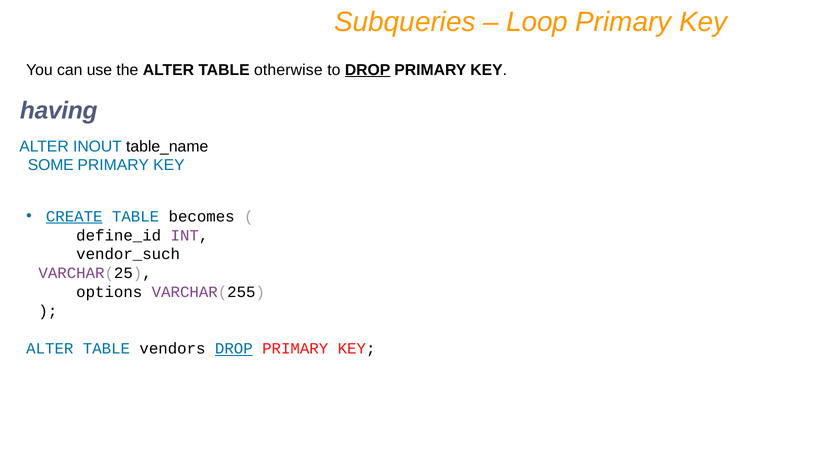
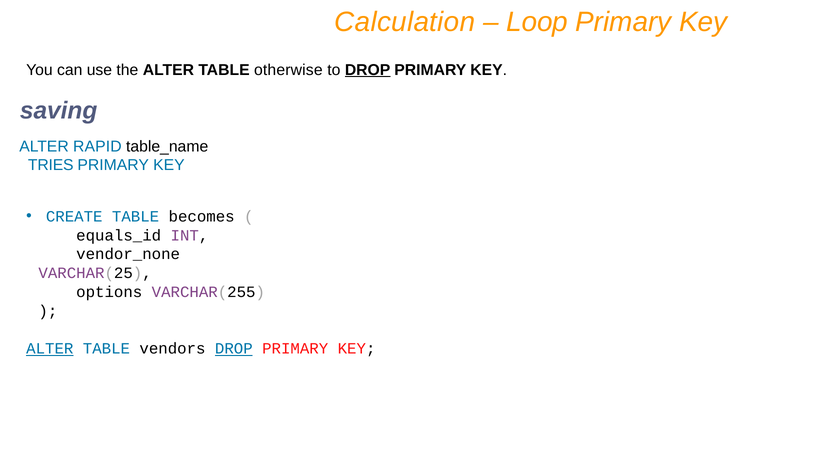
Subqueries: Subqueries -> Calculation (405, 22)
having: having -> saving (59, 110)
INOUT: INOUT -> RAPID (97, 146)
SOME: SOME -> TRIES (51, 165)
CREATE underline: present -> none (74, 216)
define_id: define_id -> equals_id (119, 235)
vendor_such: vendor_such -> vendor_none (128, 254)
ALTER underline: none -> present (50, 349)
